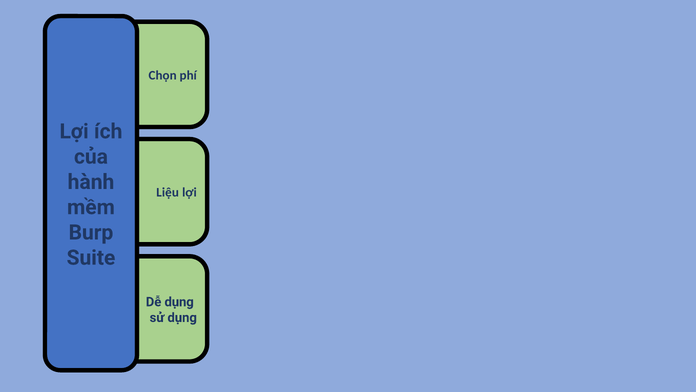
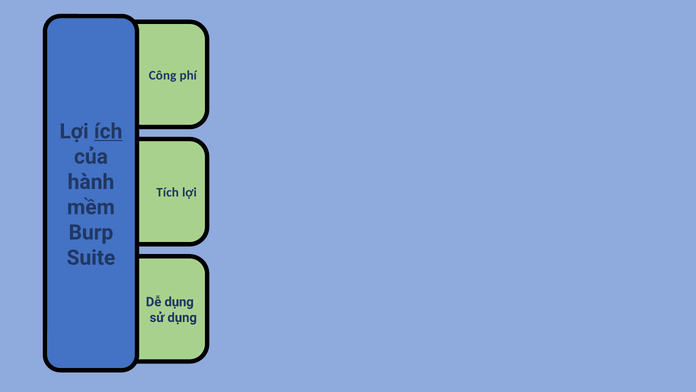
Chọn: Chọn -> Công (163, 75)
ích underline: none -> present (108, 131)
Liệu: Liệu -> Tích (168, 192)
